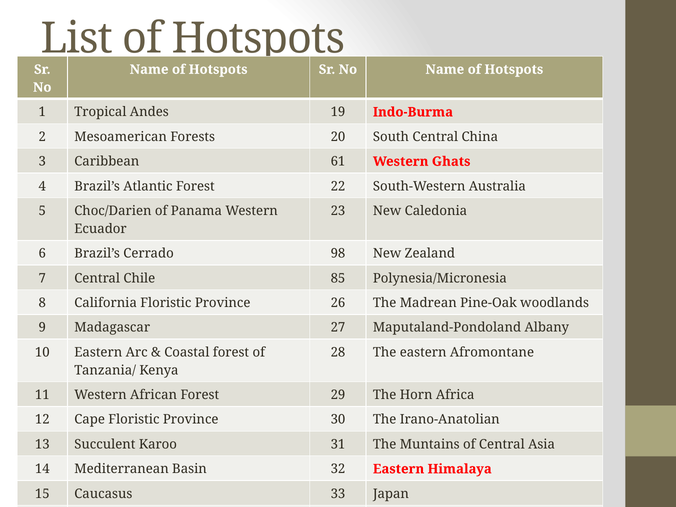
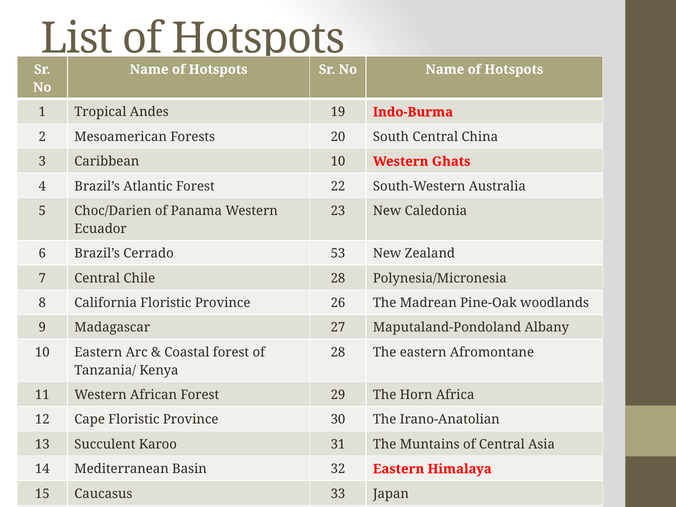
Caribbean 61: 61 -> 10 (338, 161)
98: 98 -> 53 (338, 253)
Chile 85: 85 -> 28 (338, 278)
